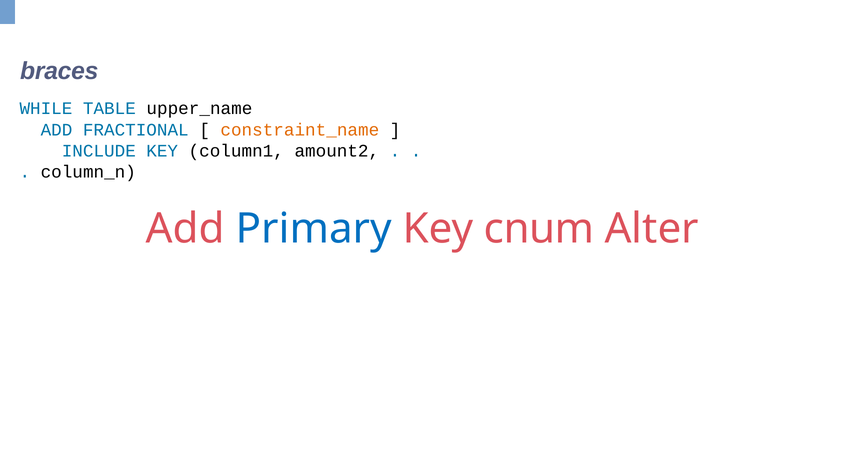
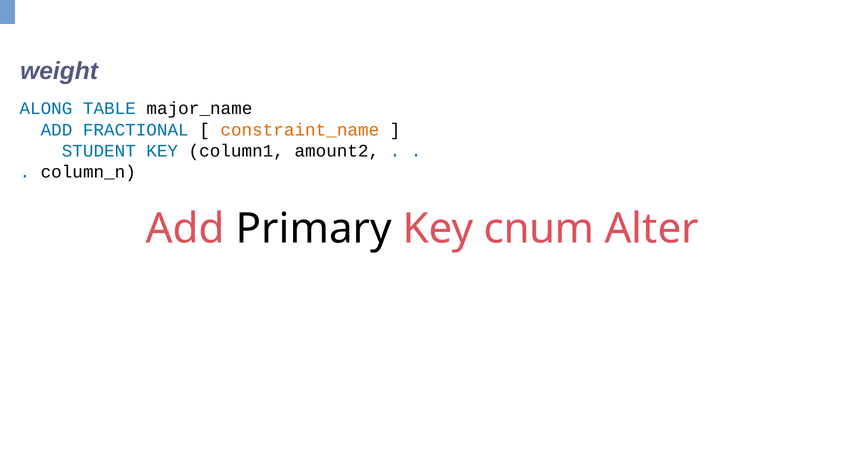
braces: braces -> weight (59, 71)
WHILE: WHILE -> ALONG (46, 109)
upper_name: upper_name -> major_name (199, 109)
INCLUDE: INCLUDE -> STUDENT (99, 151)
Primary colour: blue -> black (314, 229)
